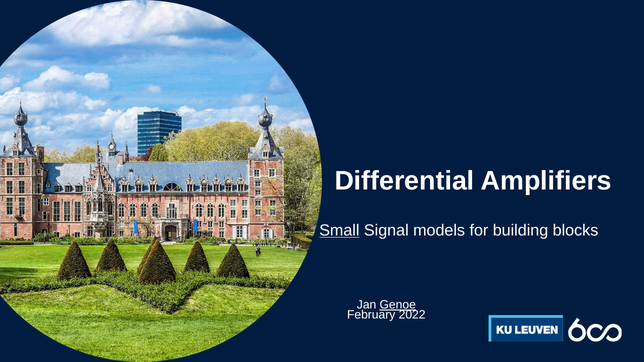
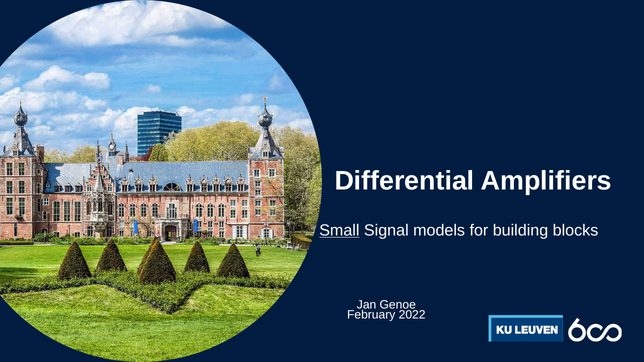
Genoe underline: present -> none (398, 305)
